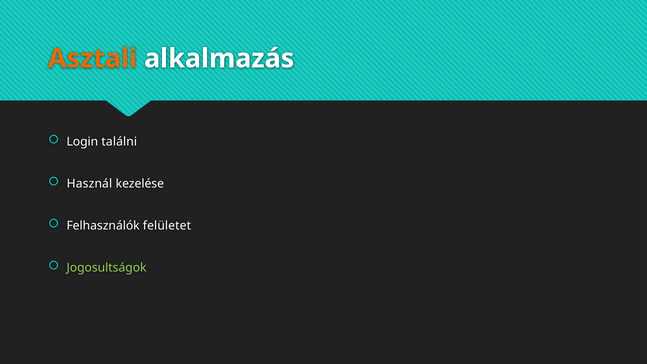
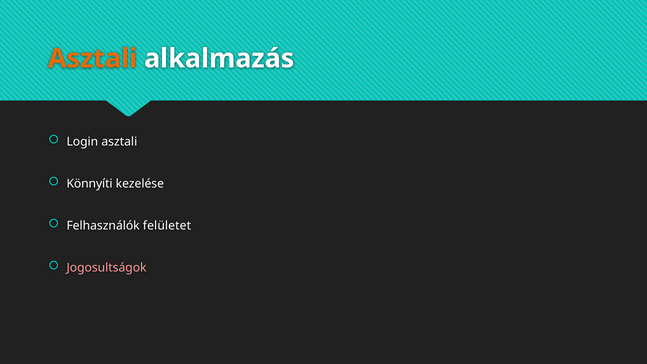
Login találni: találni -> asztali (119, 142)
Használ: Használ -> Könnyíti (90, 184)
Jogosultságok colour: light green -> pink (107, 268)
